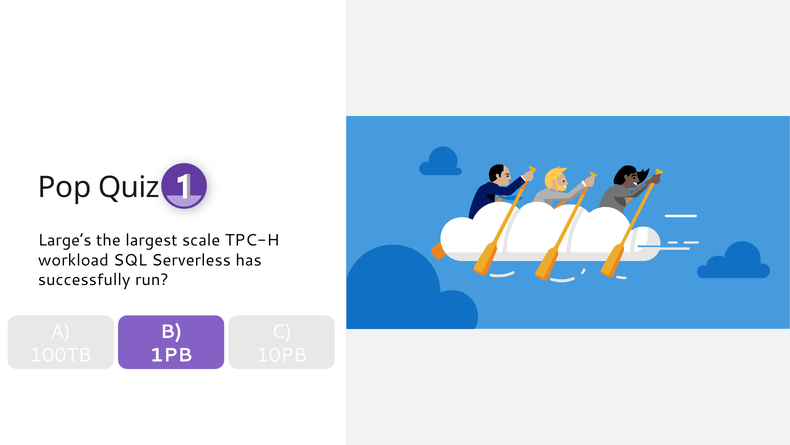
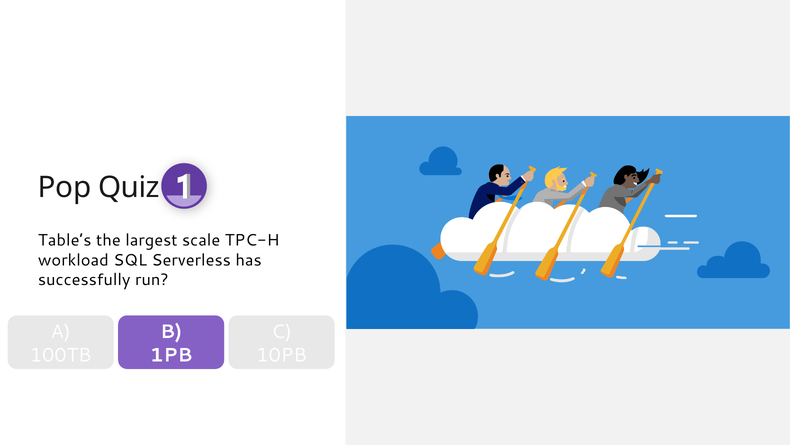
Large’s: Large’s -> Table’s (65, 240)
